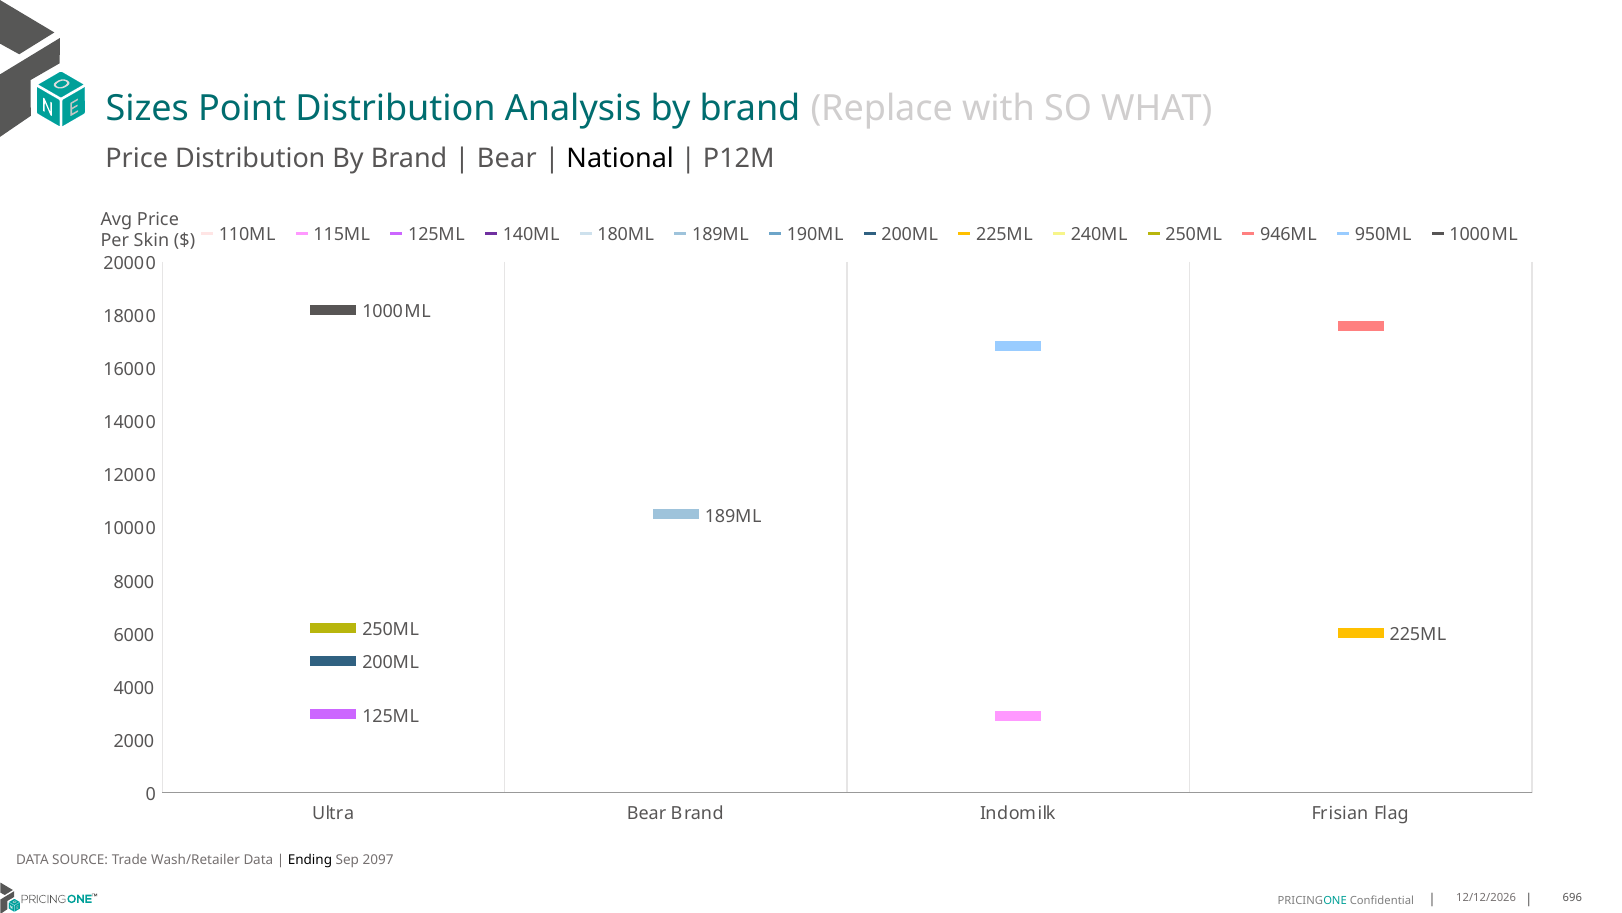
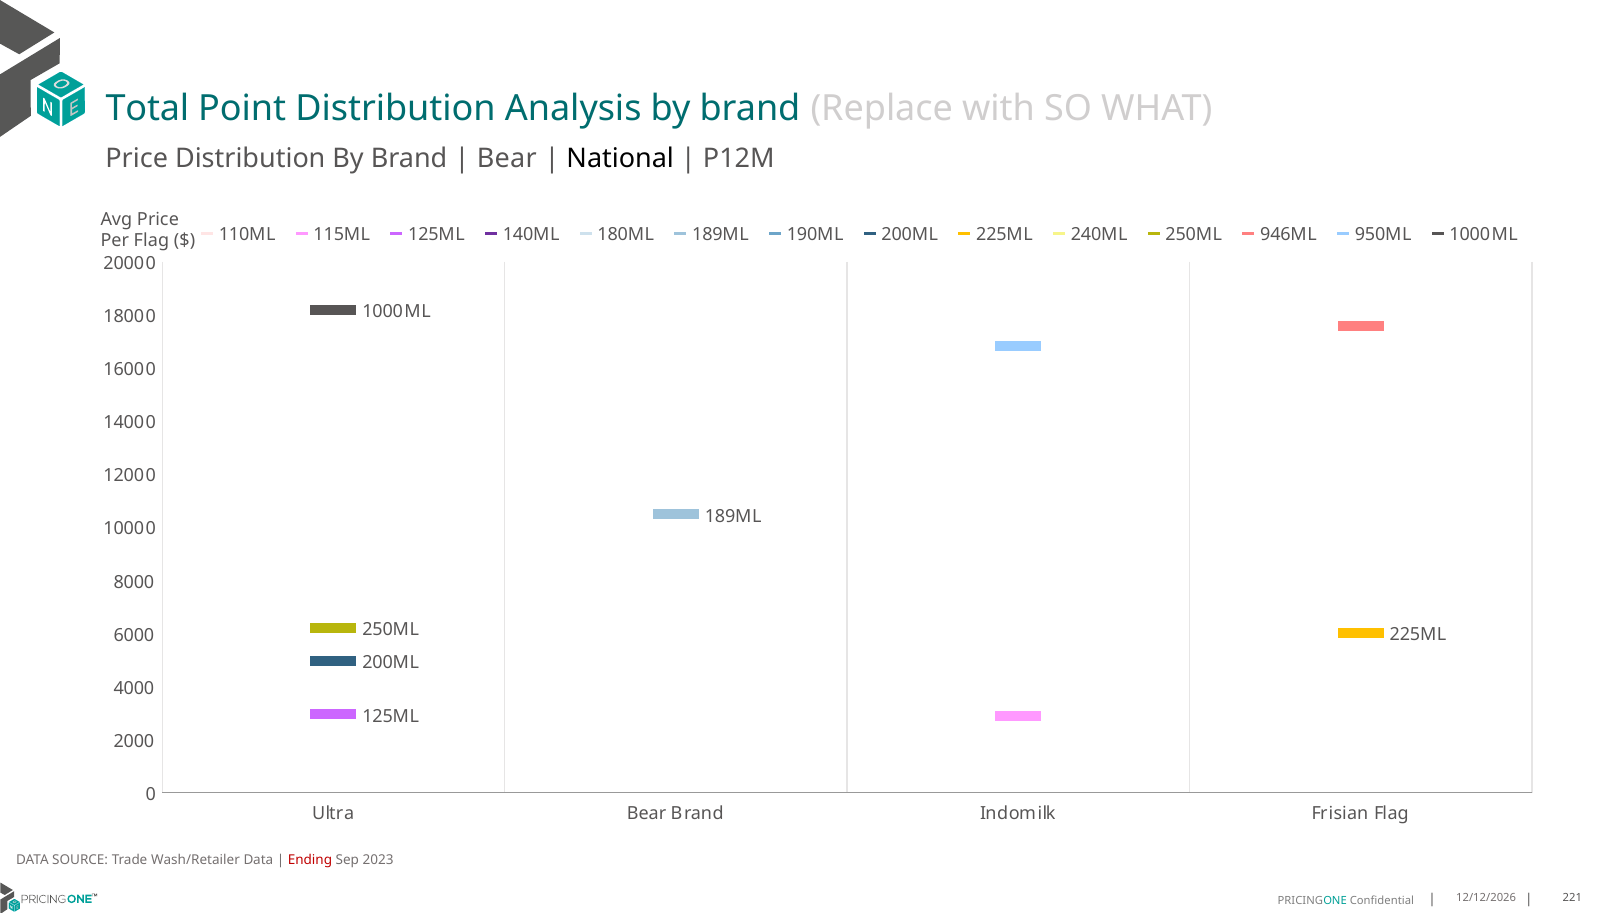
Sizes: Sizes -> Total (147, 109)
Per Skin: Skin -> Flag (151, 241)
Ending colour: black -> red (310, 859)
2097: 2097 -> 2023 (378, 859)
696: 696 -> 221 (1572, 897)
